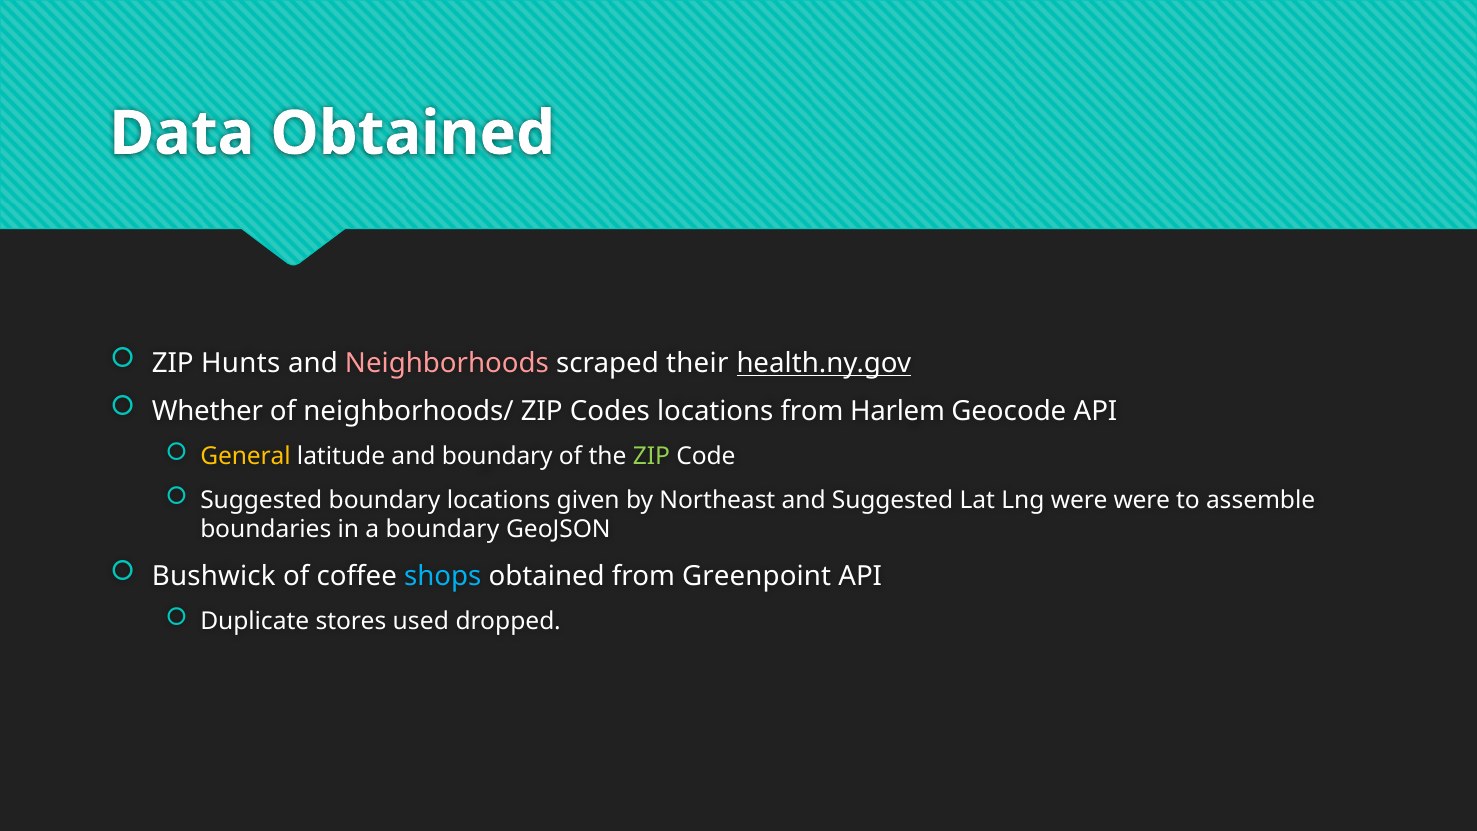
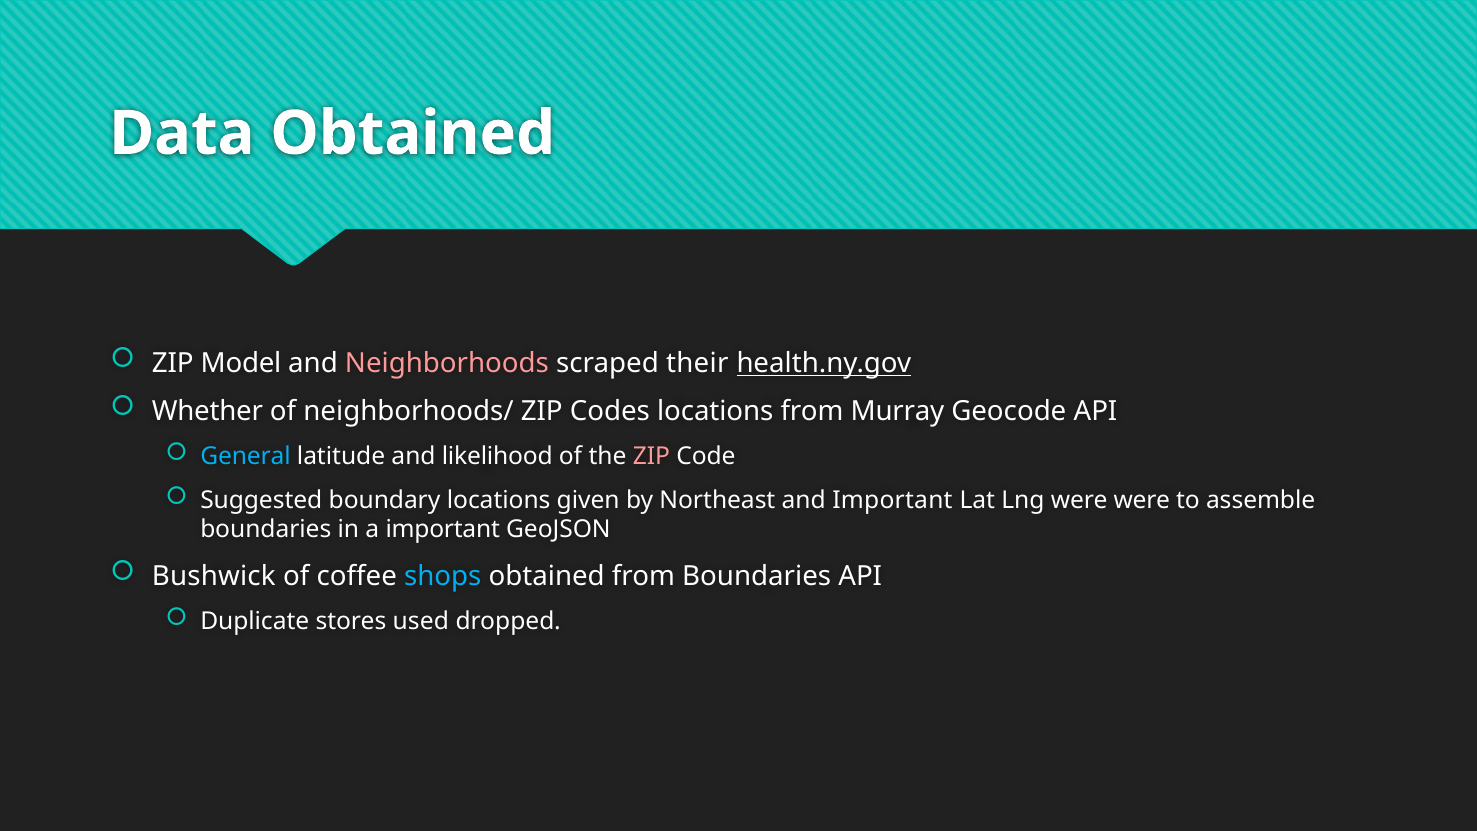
Hunts: Hunts -> Model (241, 363)
Harlem: Harlem -> Murray (897, 411)
General colour: yellow -> light blue (245, 456)
and boundary: boundary -> likelihood (497, 456)
ZIP colour: light green -> pink (651, 456)
and Suggested: Suggested -> Important (892, 500)
a boundary: boundary -> important (443, 530)
from Greenpoint: Greenpoint -> Boundaries (757, 576)
